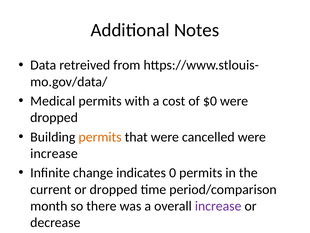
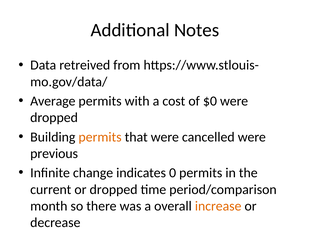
Medical: Medical -> Average (53, 101)
increase: increase -> previous (54, 153)
increase colour: purple -> orange (218, 206)
